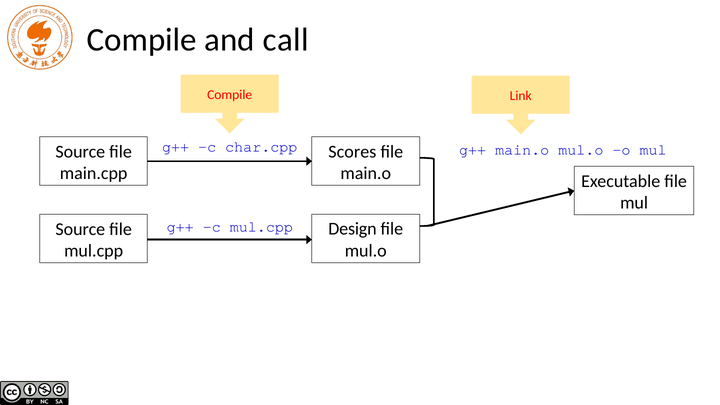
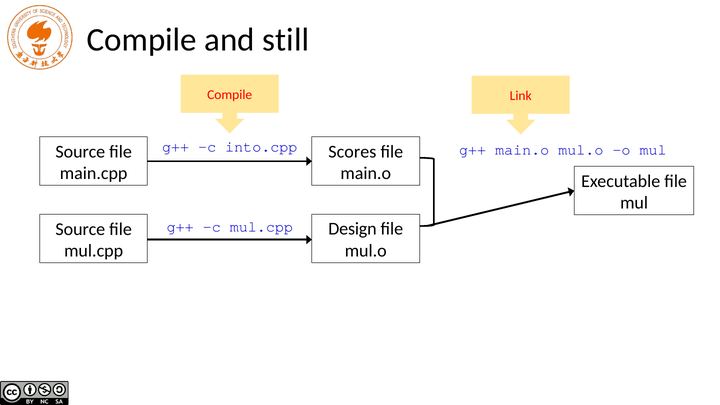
call: call -> still (286, 40)
char.cpp: char.cpp -> into.cpp (261, 147)
